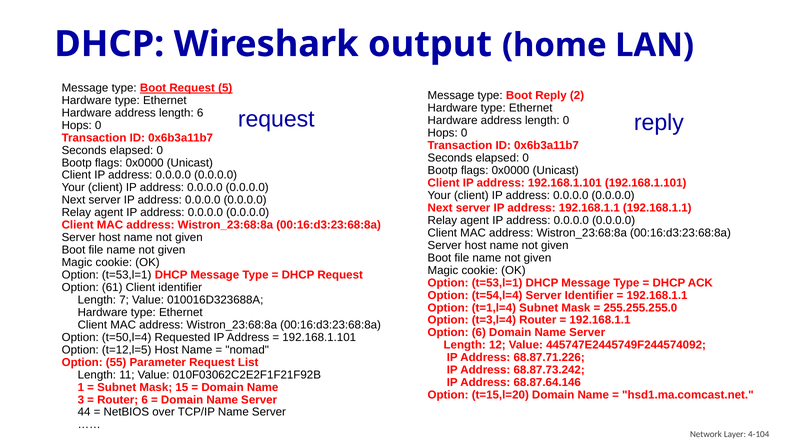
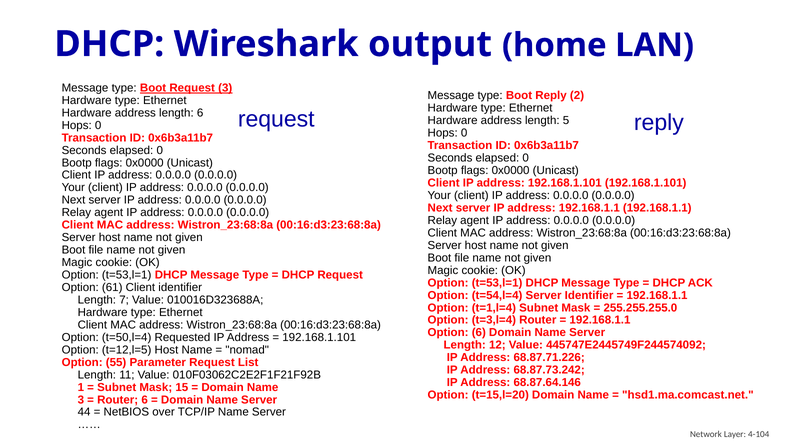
Request 5: 5 -> 3 (225, 88)
length 0: 0 -> 5 (566, 120)
